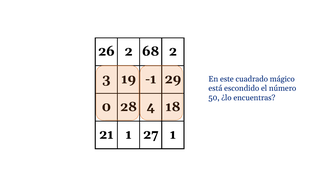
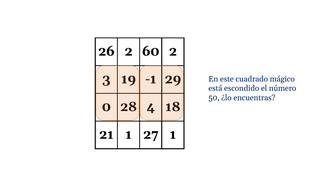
68: 68 -> 60 (151, 51)
